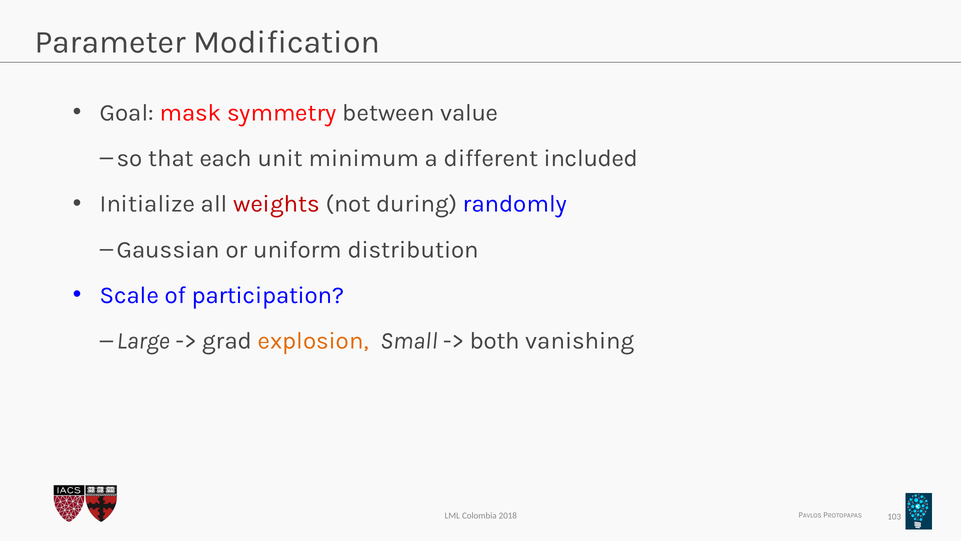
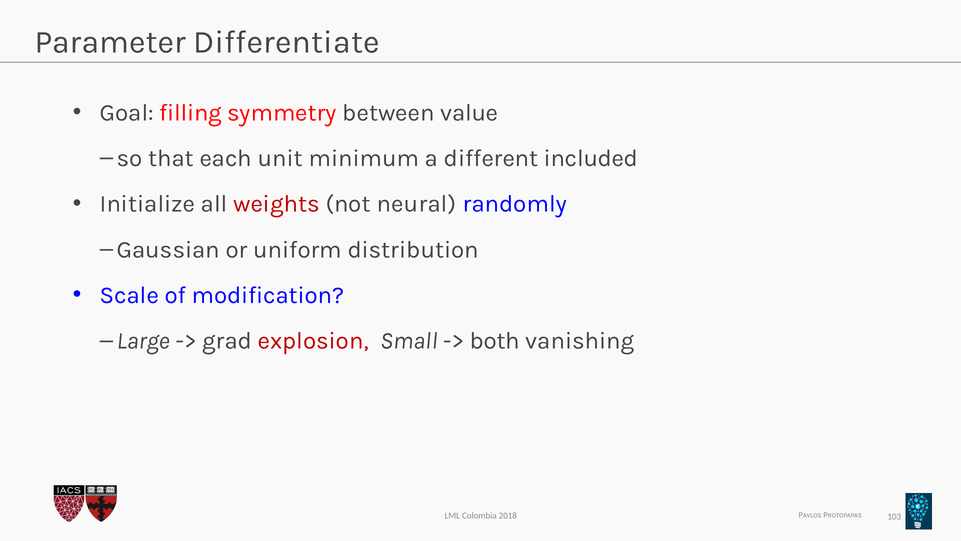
Modification: Modification -> Differentiate (286, 42)
mask: mask -> filling (191, 112)
during: during -> neural (417, 204)
participation: participation -> modification (268, 295)
explosion colour: orange -> red (313, 341)
